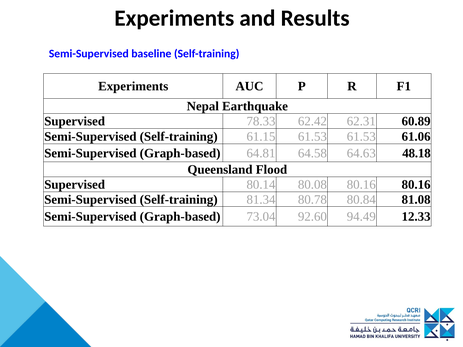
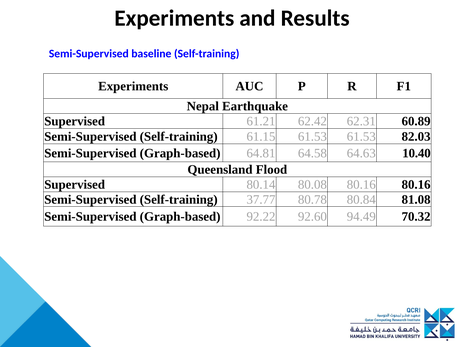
78.33: 78.33 -> 61.21 (261, 121)
61.06: 61.06 -> 82.03 (416, 137)
48.18: 48.18 -> 10.40 (417, 153)
81.34: 81.34 -> 37.77 (261, 200)
73.04: 73.04 -> 92.22 (261, 217)
12.33: 12.33 -> 70.32 (416, 217)
